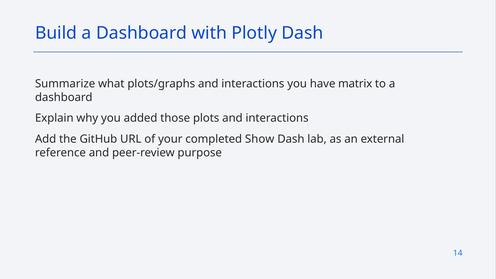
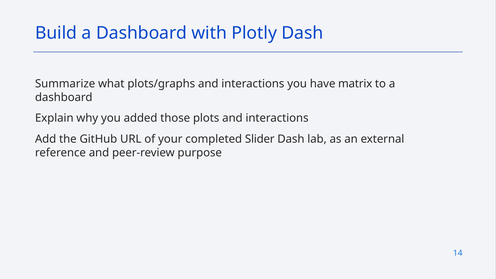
Show: Show -> Slider (260, 139)
